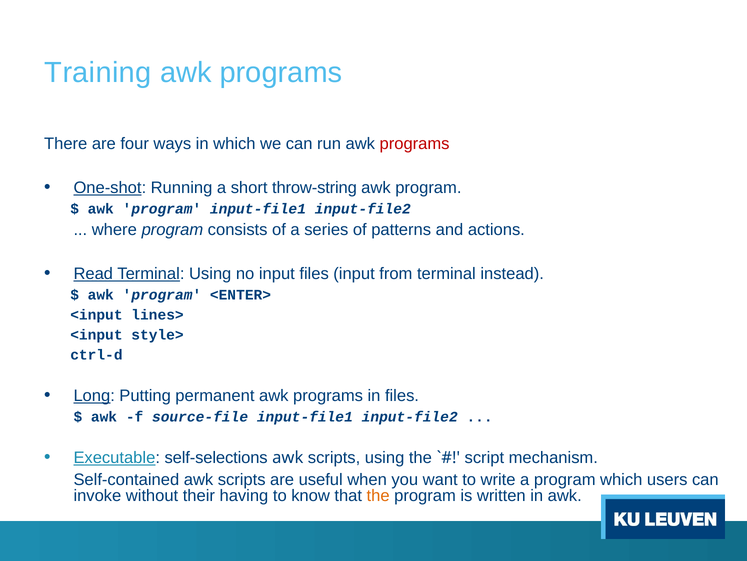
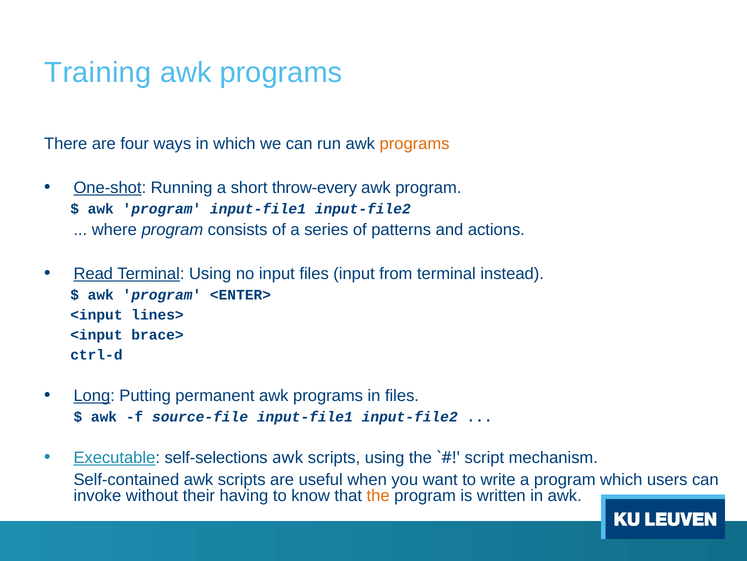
programs colour: red -> orange (415, 143)
throw-string: throw-string -> throw-every (314, 187)
style>: style> -> brace> (158, 334)
